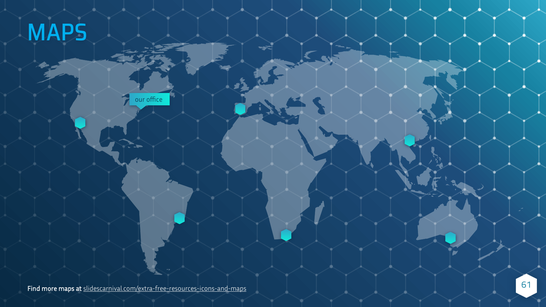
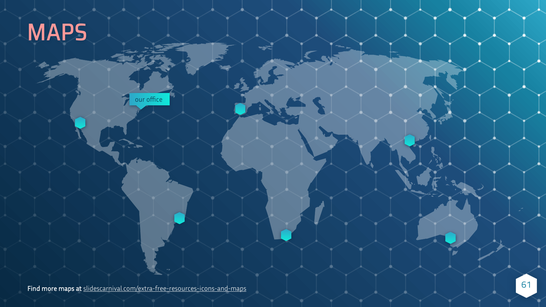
MAPS colour: light blue -> pink (57, 32)
